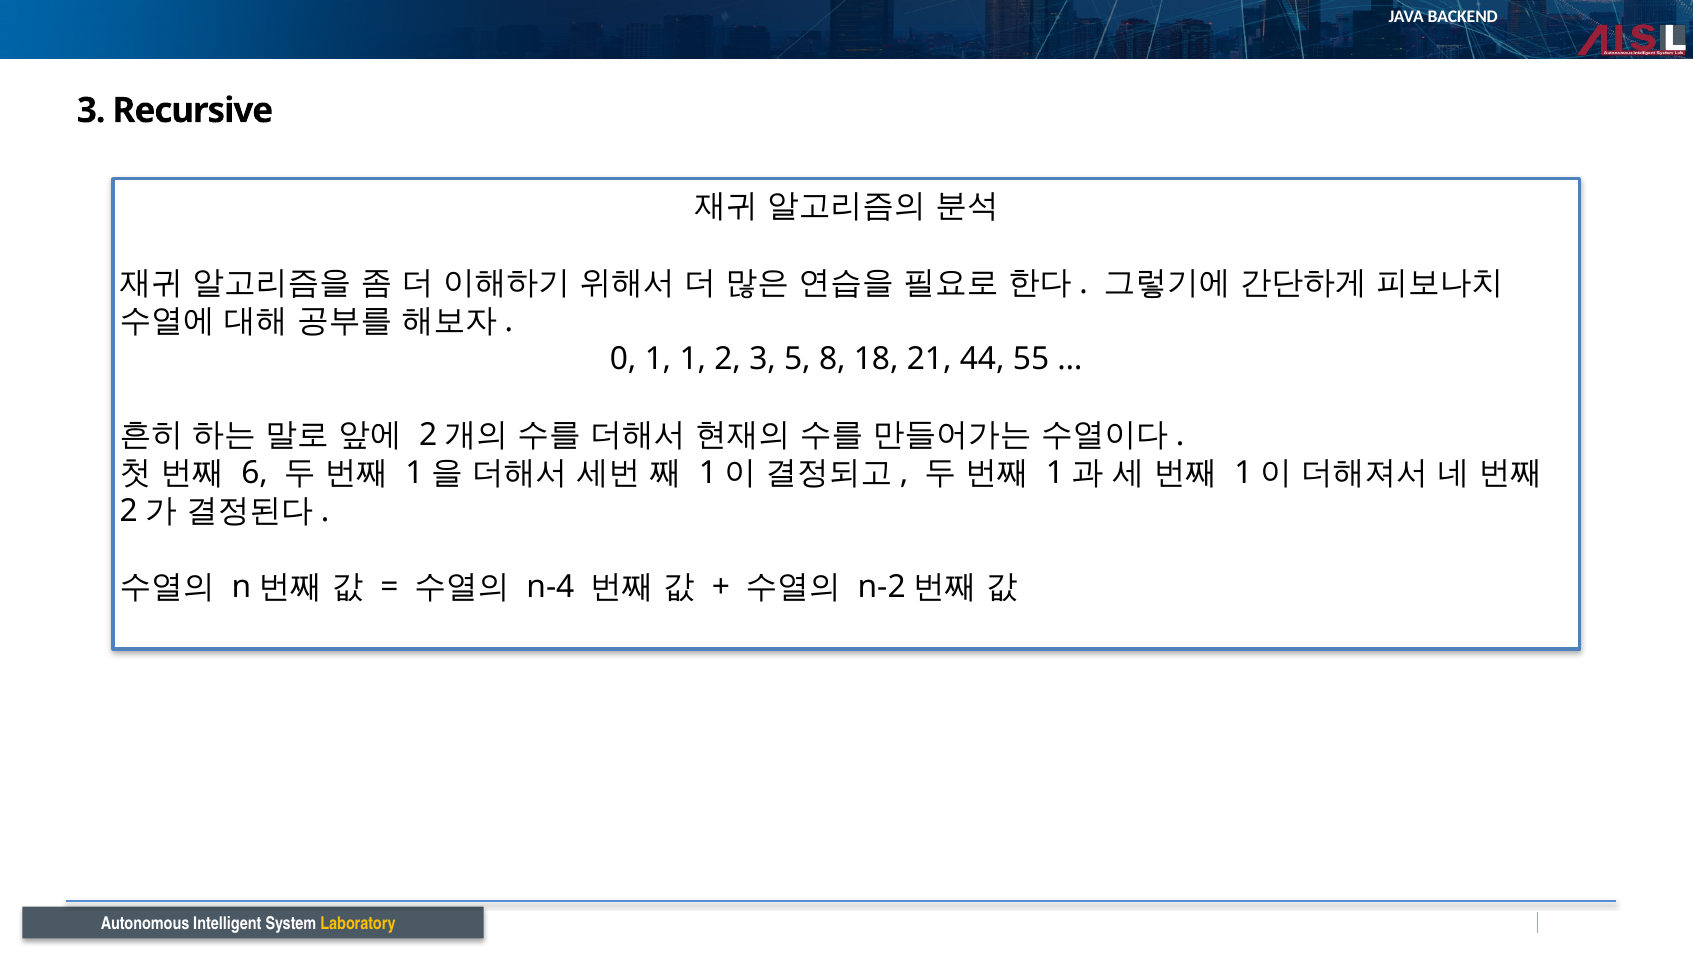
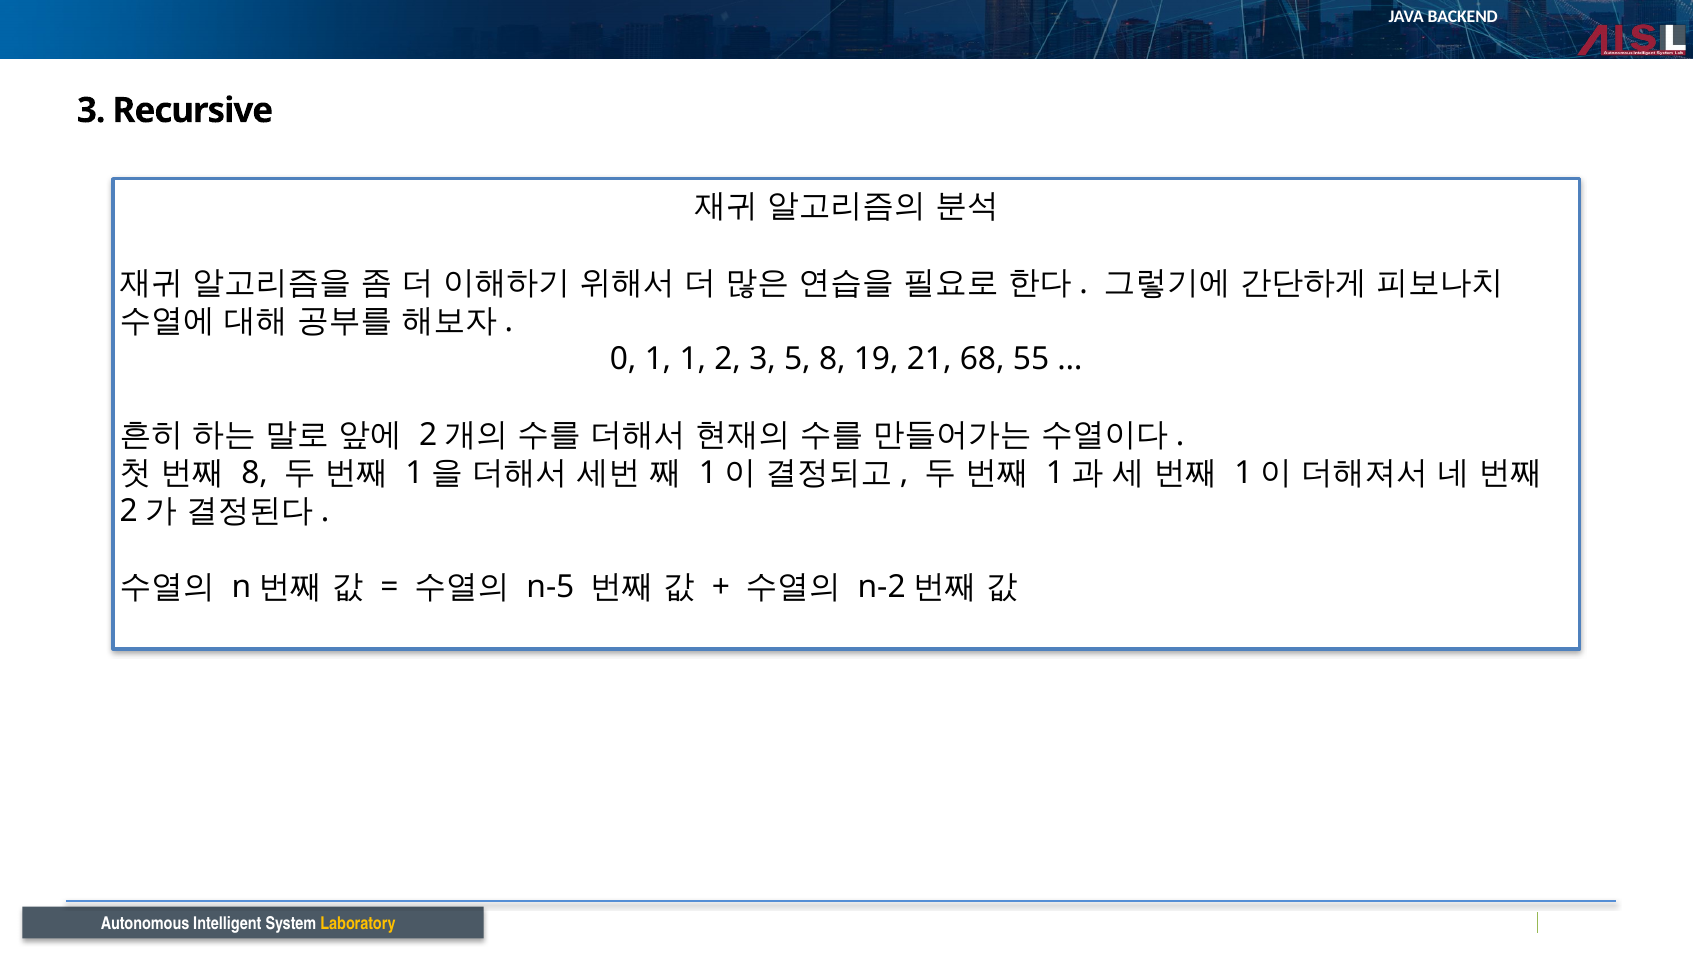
18: 18 -> 19 (876, 358)
44: 44 -> 68 (982, 358)
6: 6 -> 8 (255, 473)
n-4: n-4 -> n-5 (550, 587)
